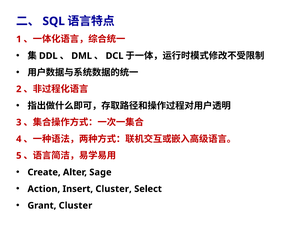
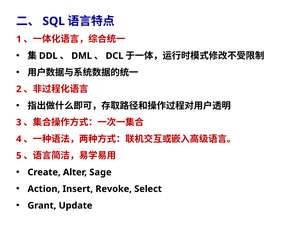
Insert Cluster: Cluster -> Revoke (114, 189)
Grant Cluster: Cluster -> Update (76, 206)
